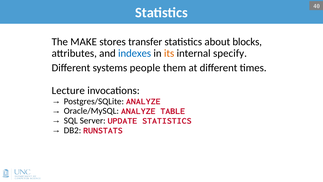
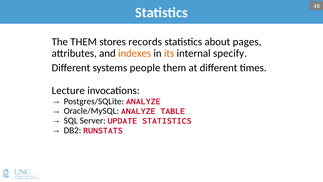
The MAKE: MAKE -> THEM (84, 42)
transfer: transfer -> records (145, 42)
blocks: blocks -> pages (247, 42)
indexes colour: blue -> orange (135, 53)
